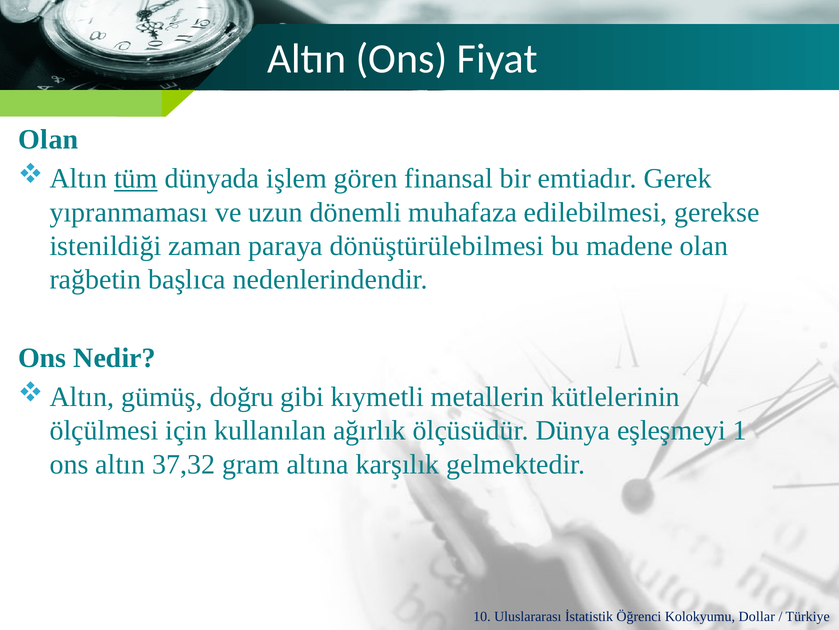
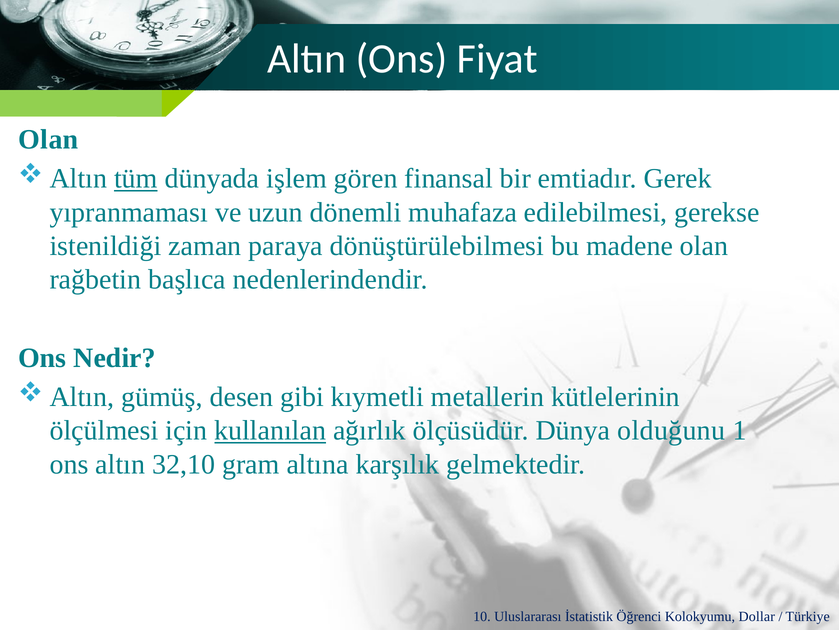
doğru: doğru -> desen (242, 397)
kullanılan underline: none -> present (270, 430)
eşleşmeyi: eşleşmeyi -> olduğunu (671, 430)
37,32: 37,32 -> 32,10 (184, 464)
